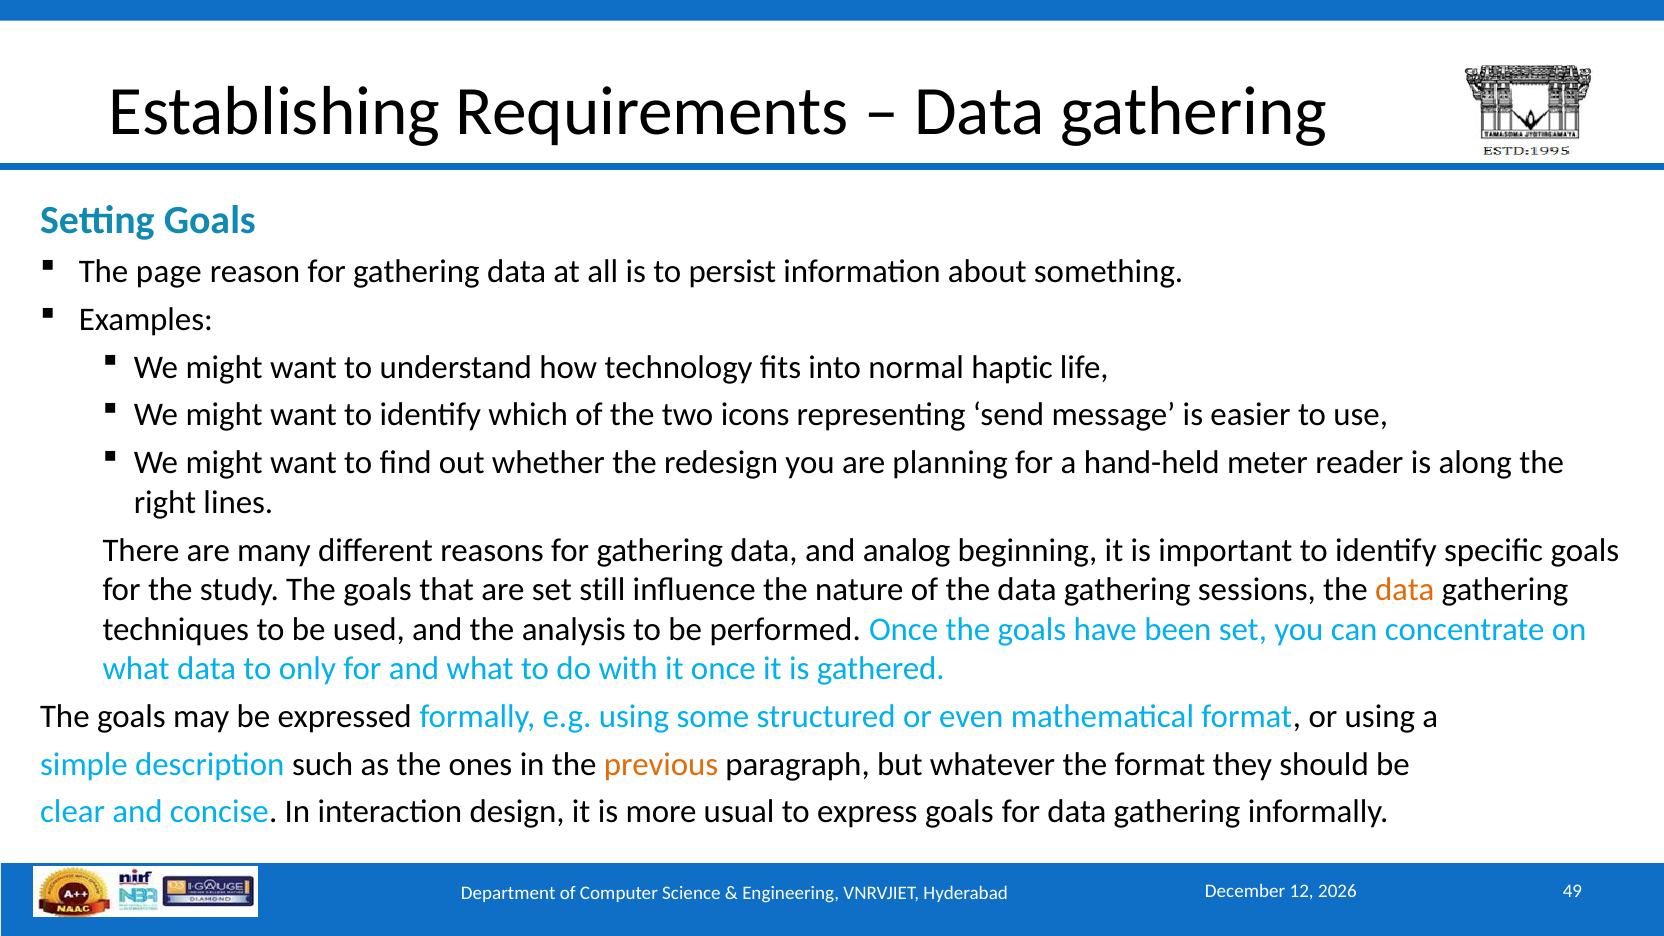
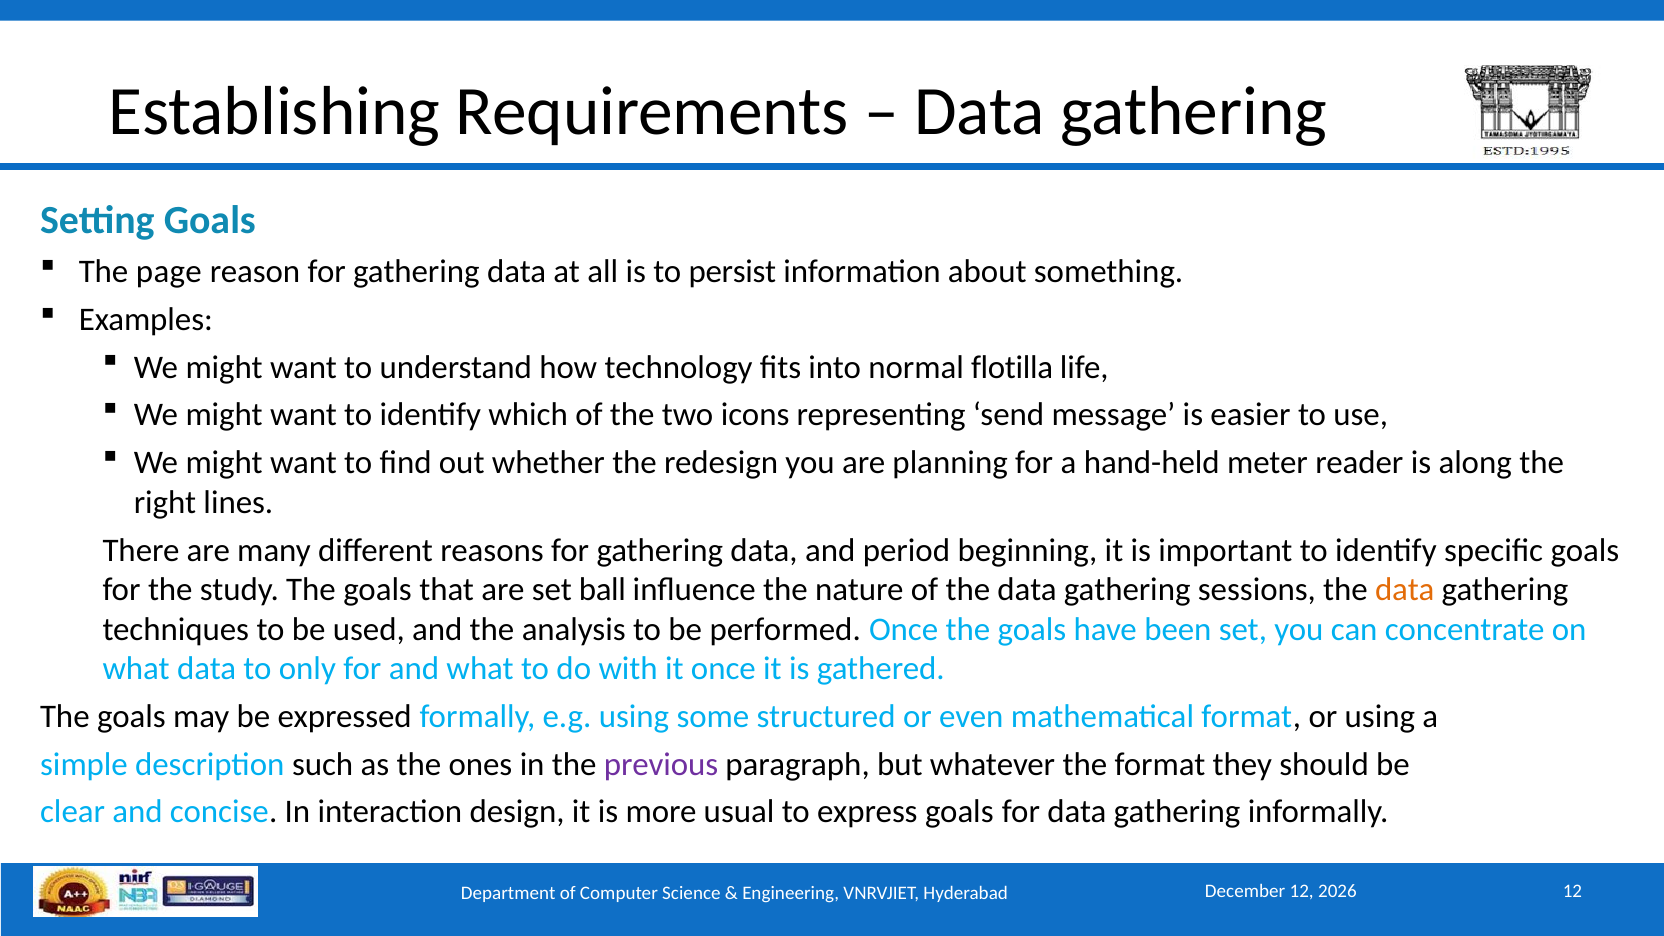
haptic: haptic -> flotilla (1012, 367)
analog: analog -> period (906, 550)
still: still -> ball (602, 590)
previous colour: orange -> purple (661, 764)
Hyderabad 49: 49 -> 12 (1572, 891)
